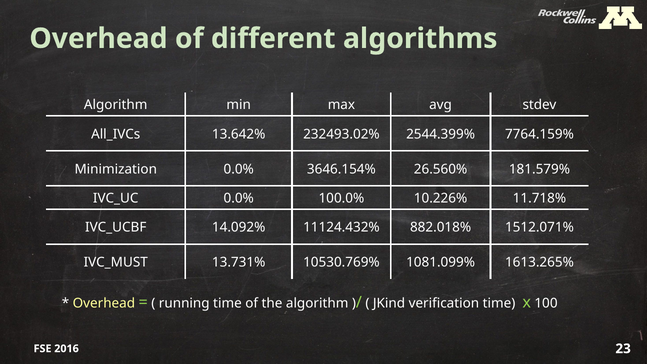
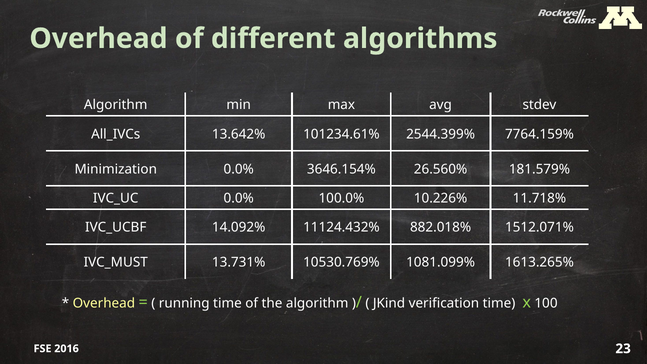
232493.02%: 232493.02% -> 101234.61% (341, 134)
